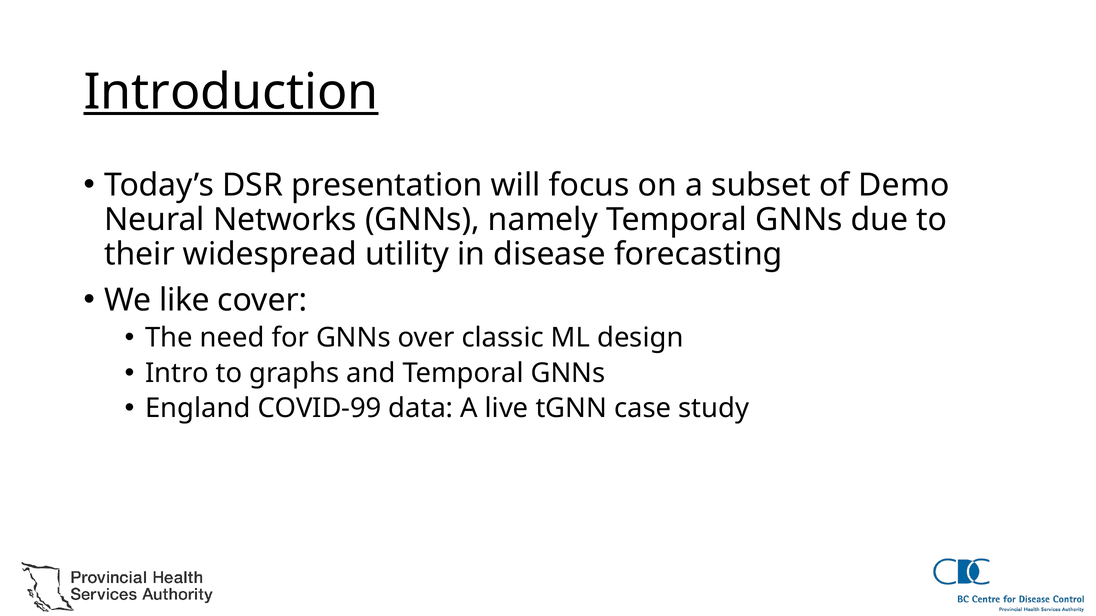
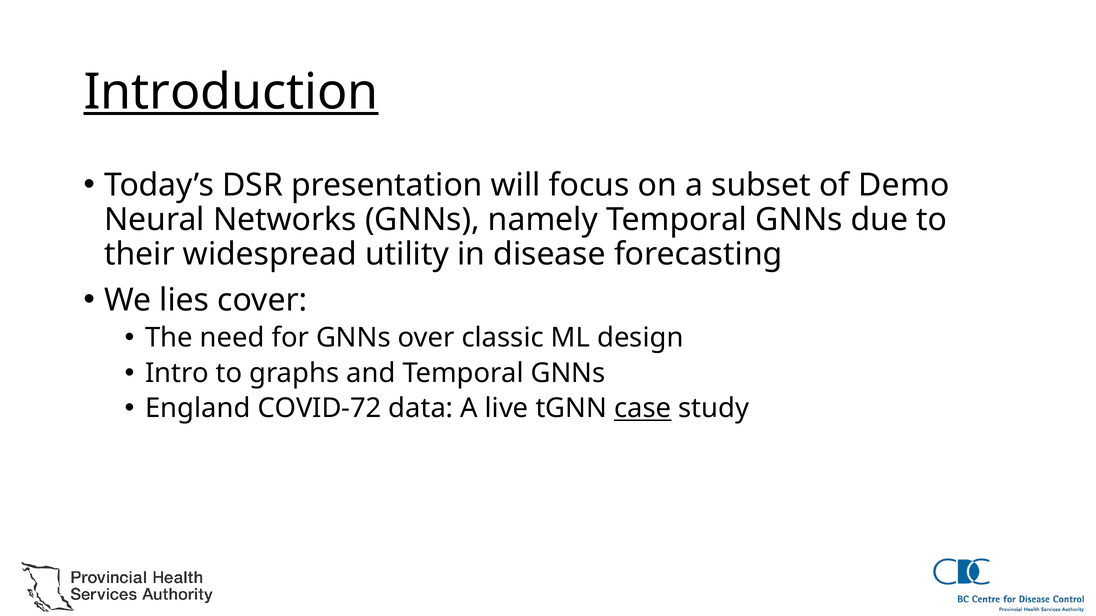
like: like -> lies (184, 300)
COVID-99: COVID-99 -> COVID-72 (319, 409)
case underline: none -> present (643, 409)
